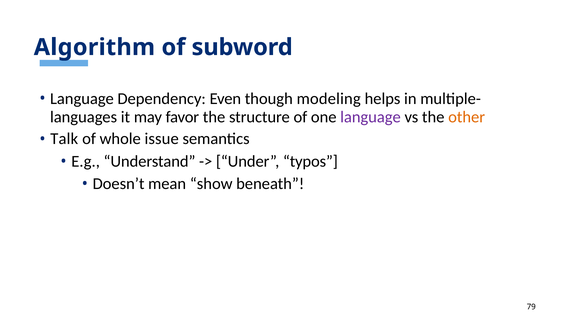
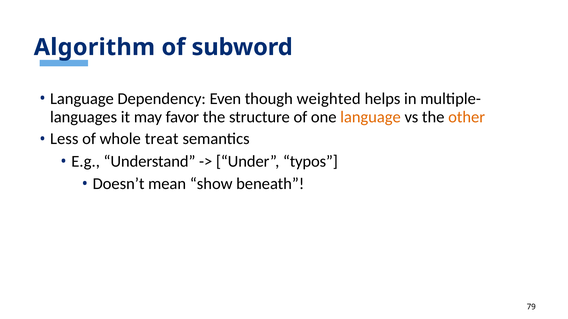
modeling: modeling -> weighted (329, 99)
language colour: purple -> orange (370, 117)
Talk: Talk -> Less (64, 139)
issue: issue -> treat (162, 139)
